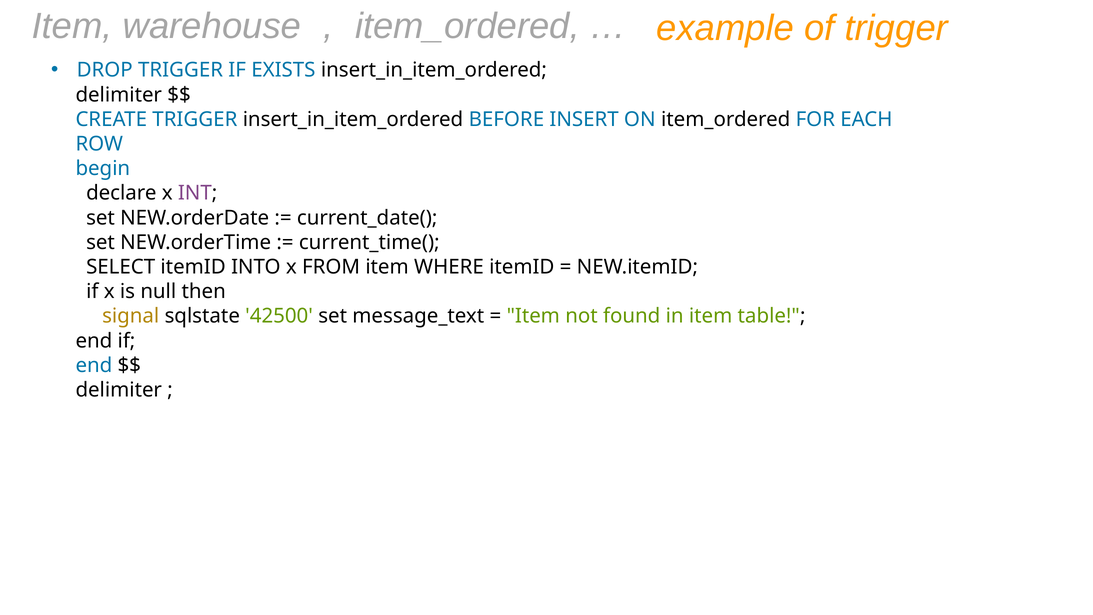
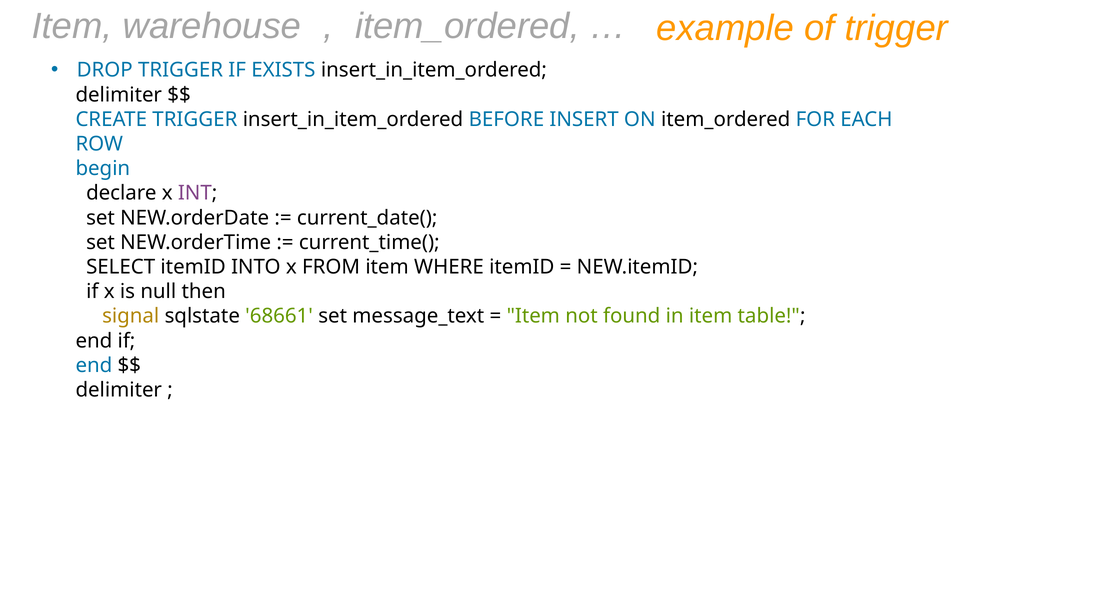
42500: 42500 -> 68661 (279, 316)
